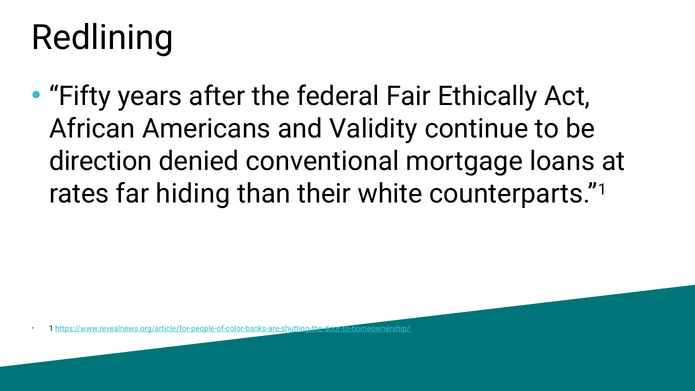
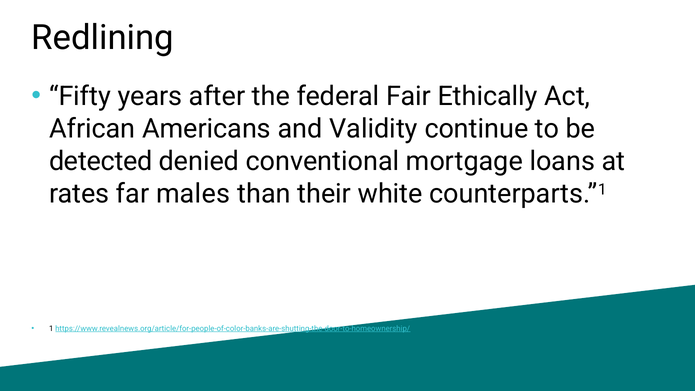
direction: direction -> detected (101, 161)
hiding: hiding -> males (193, 194)
